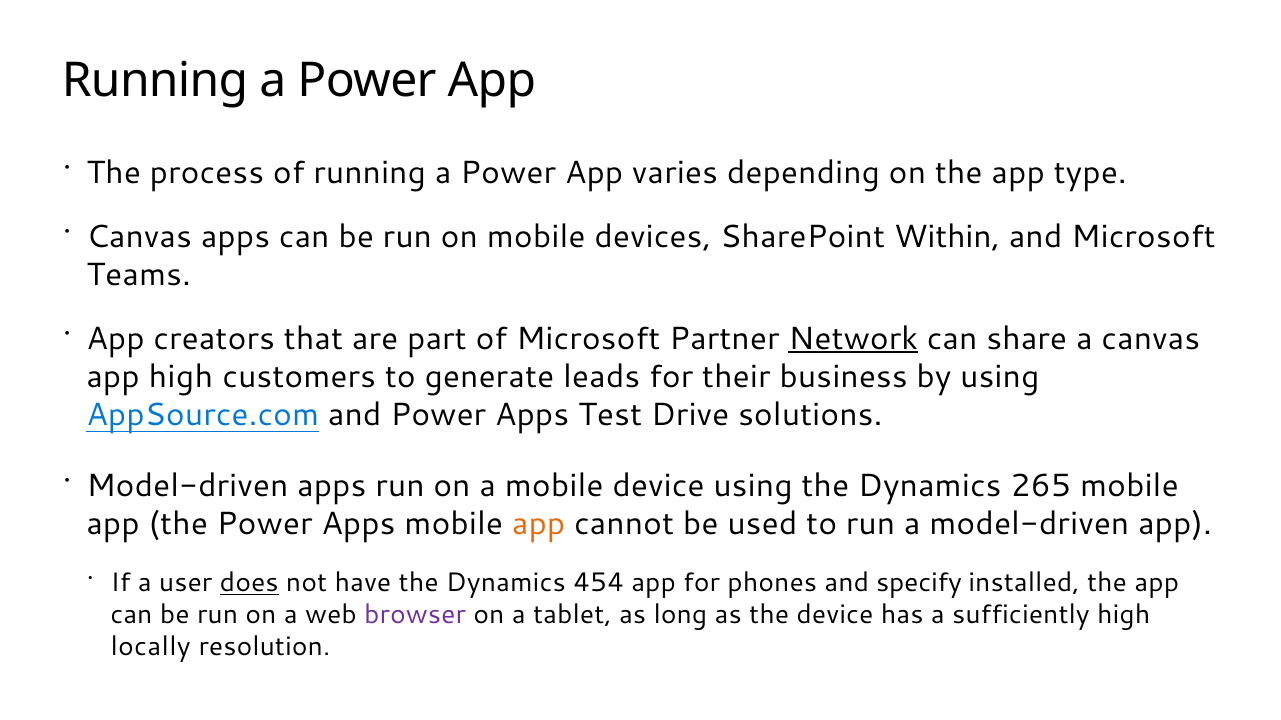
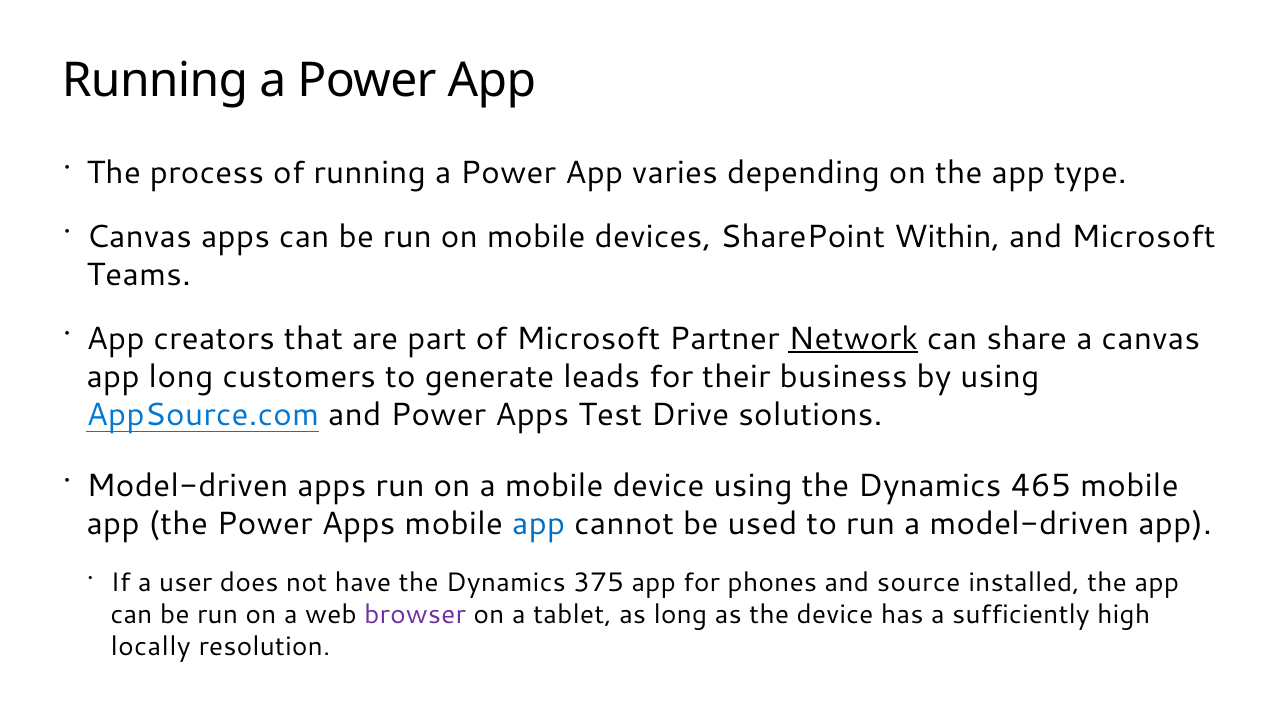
app high: high -> long (181, 377)
265: 265 -> 465 (1041, 486)
app colour: orange -> blue (539, 524)
does underline: present -> none (249, 583)
454: 454 -> 375 (599, 583)
specify: specify -> source (919, 583)
